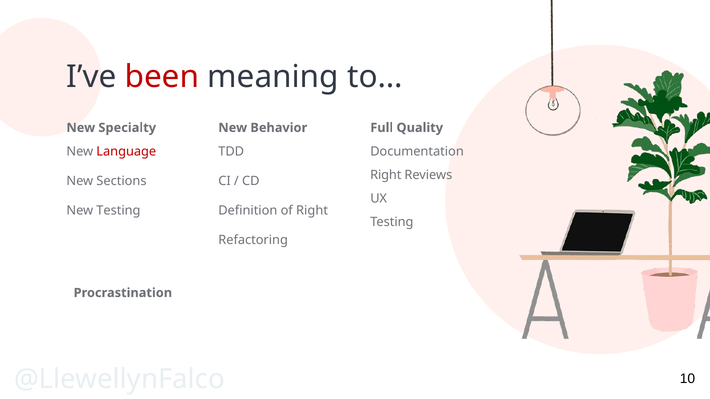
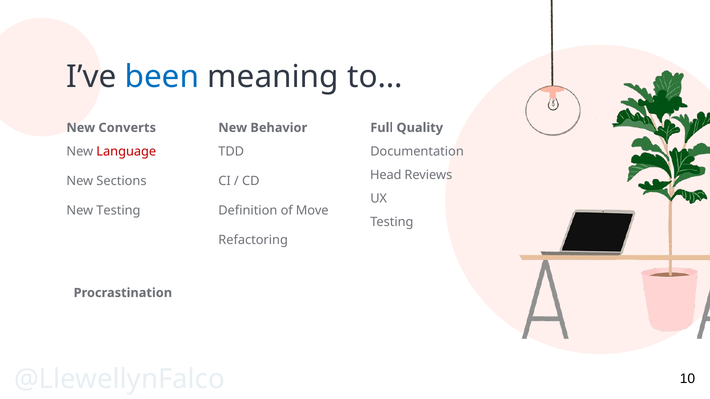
been colour: red -> blue (162, 77)
Specialty: Specialty -> Converts (127, 128)
Right: Right -> Head (386, 175)
of Right: Right -> Move (312, 211)
